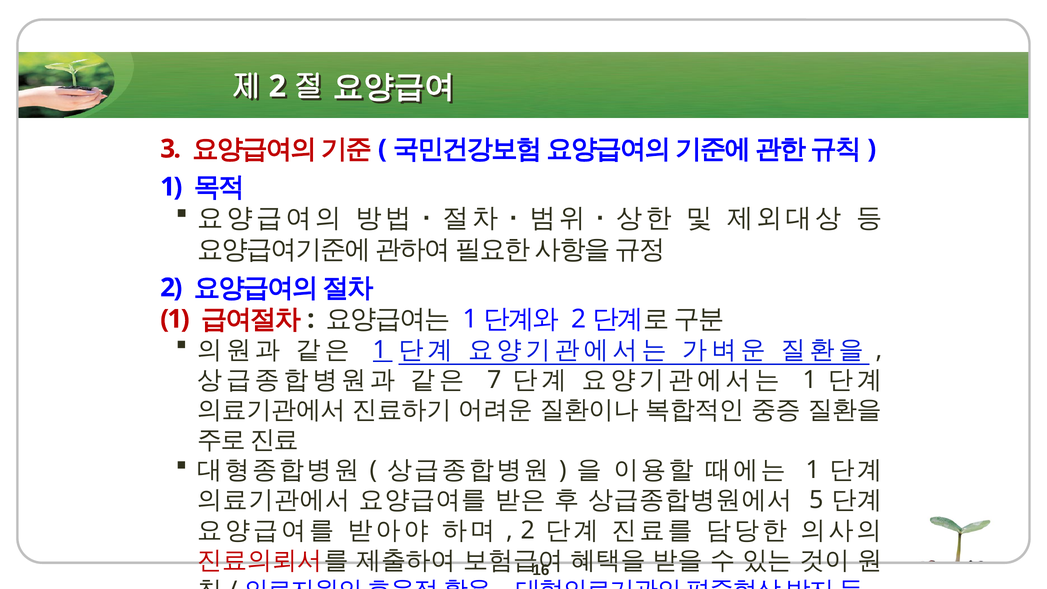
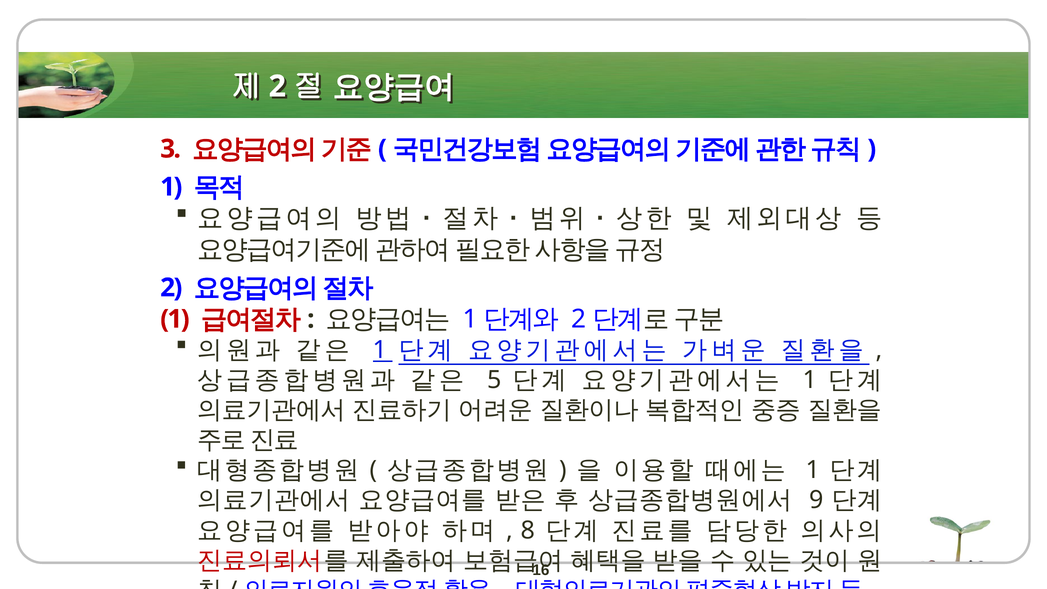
7: 7 -> 5 (494, 380)
5: 5 -> 9 (816, 500)
2: 2 -> 8 (528, 530)
